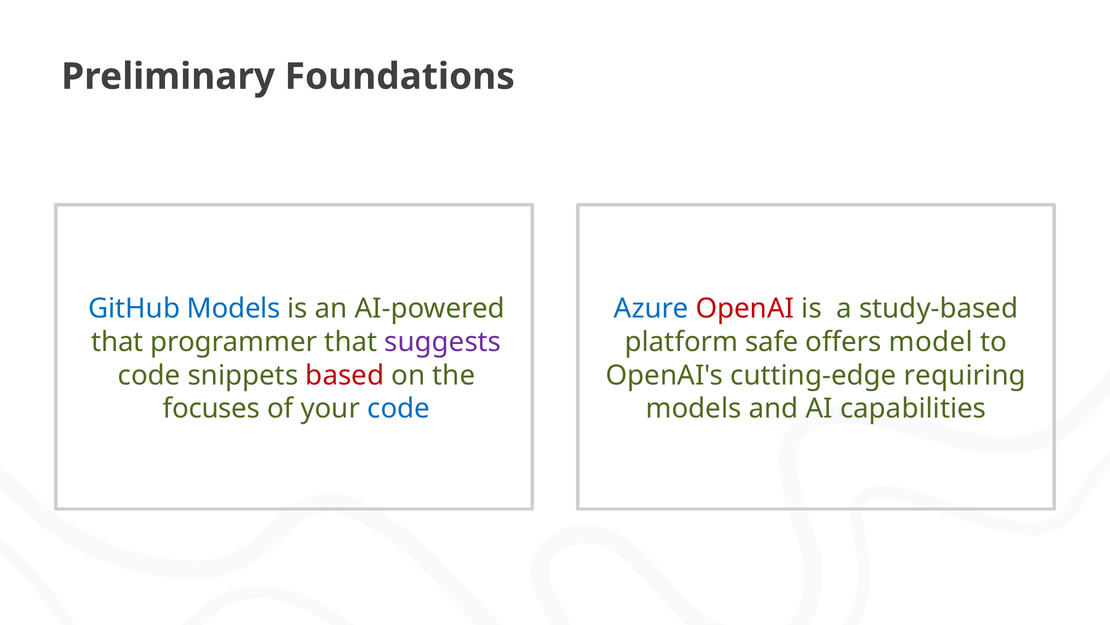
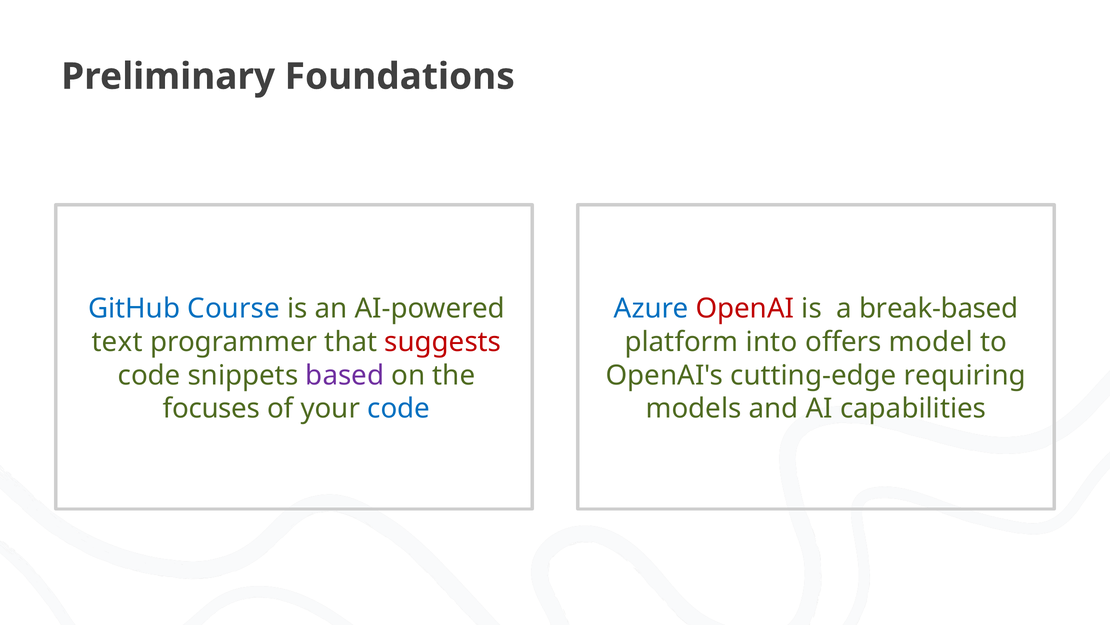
GitHub Models: Models -> Course (234, 308)
study-based: study-based -> break-based (939, 308)
that: that -> text (117, 342)
suggests colour: purple -> red (443, 342)
safe: safe -> into (772, 342)
based colour: red -> purple (345, 375)
